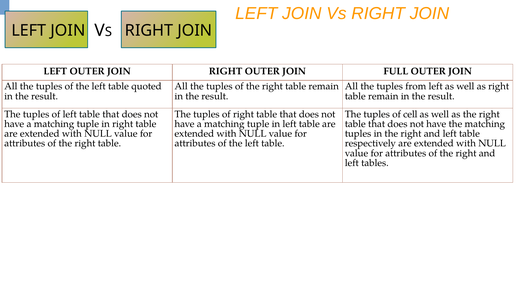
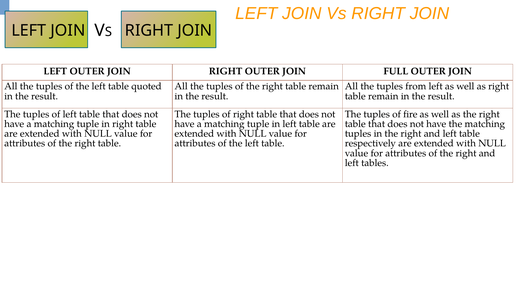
cell: cell -> fire (410, 114)
